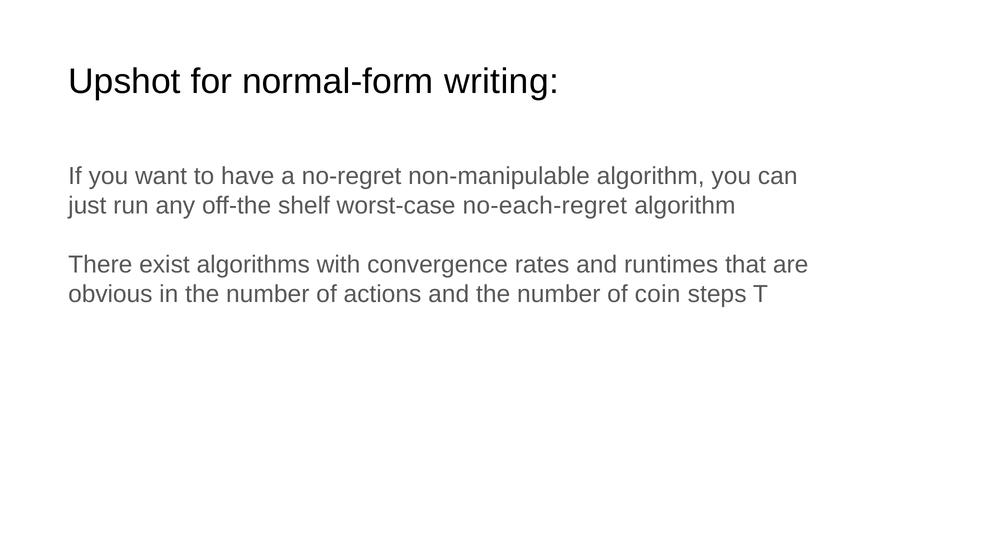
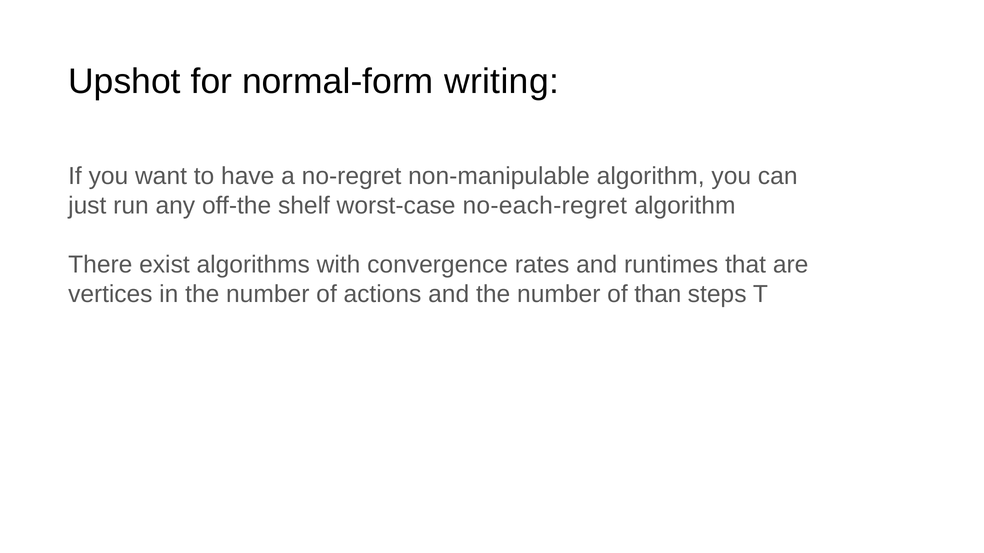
obvious: obvious -> vertices (110, 294)
coin: coin -> than (658, 294)
